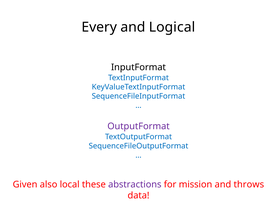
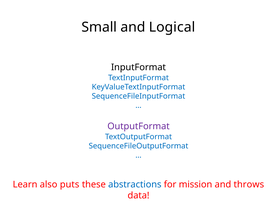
Every: Every -> Small (99, 27)
Given: Given -> Learn (25, 185)
local: local -> puts (70, 185)
abstractions colour: purple -> blue (135, 185)
